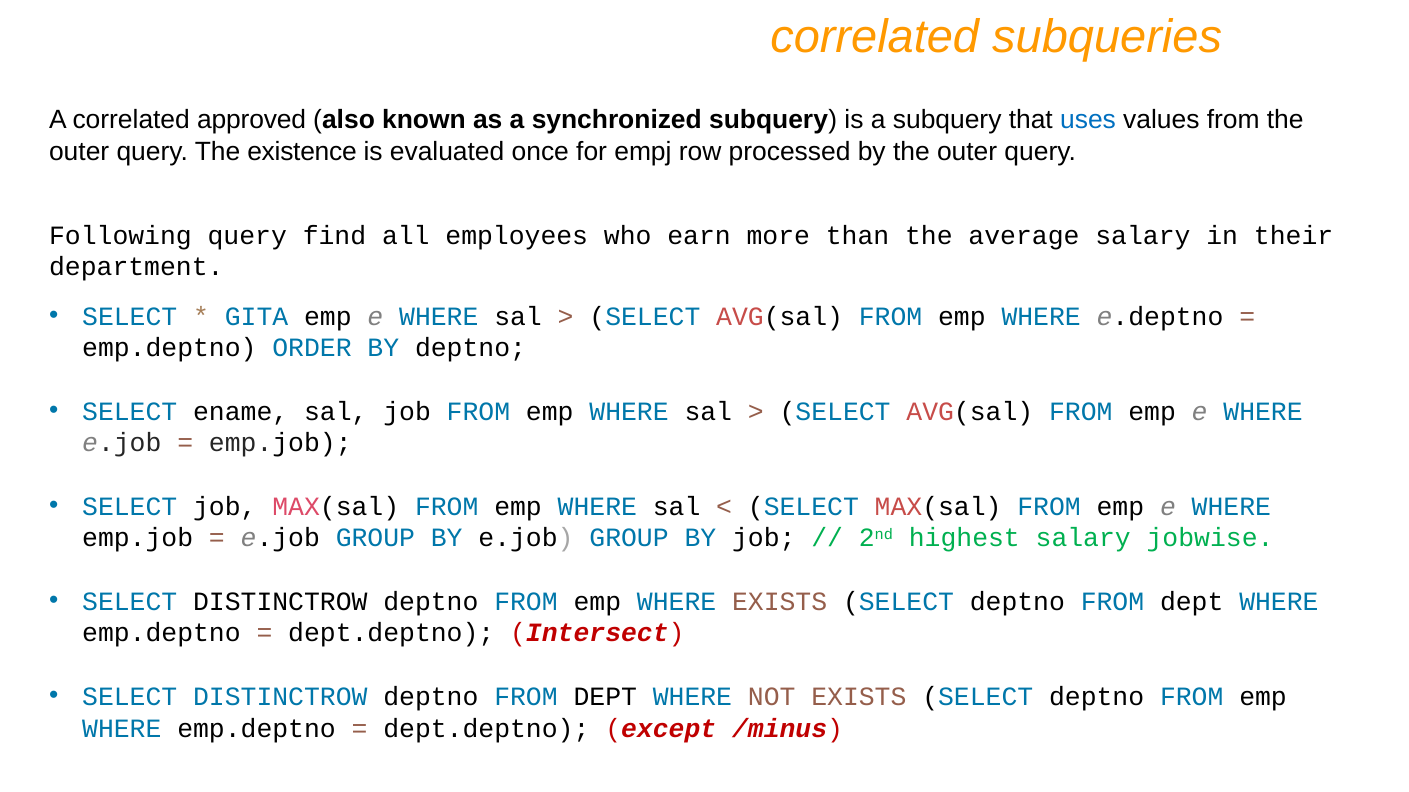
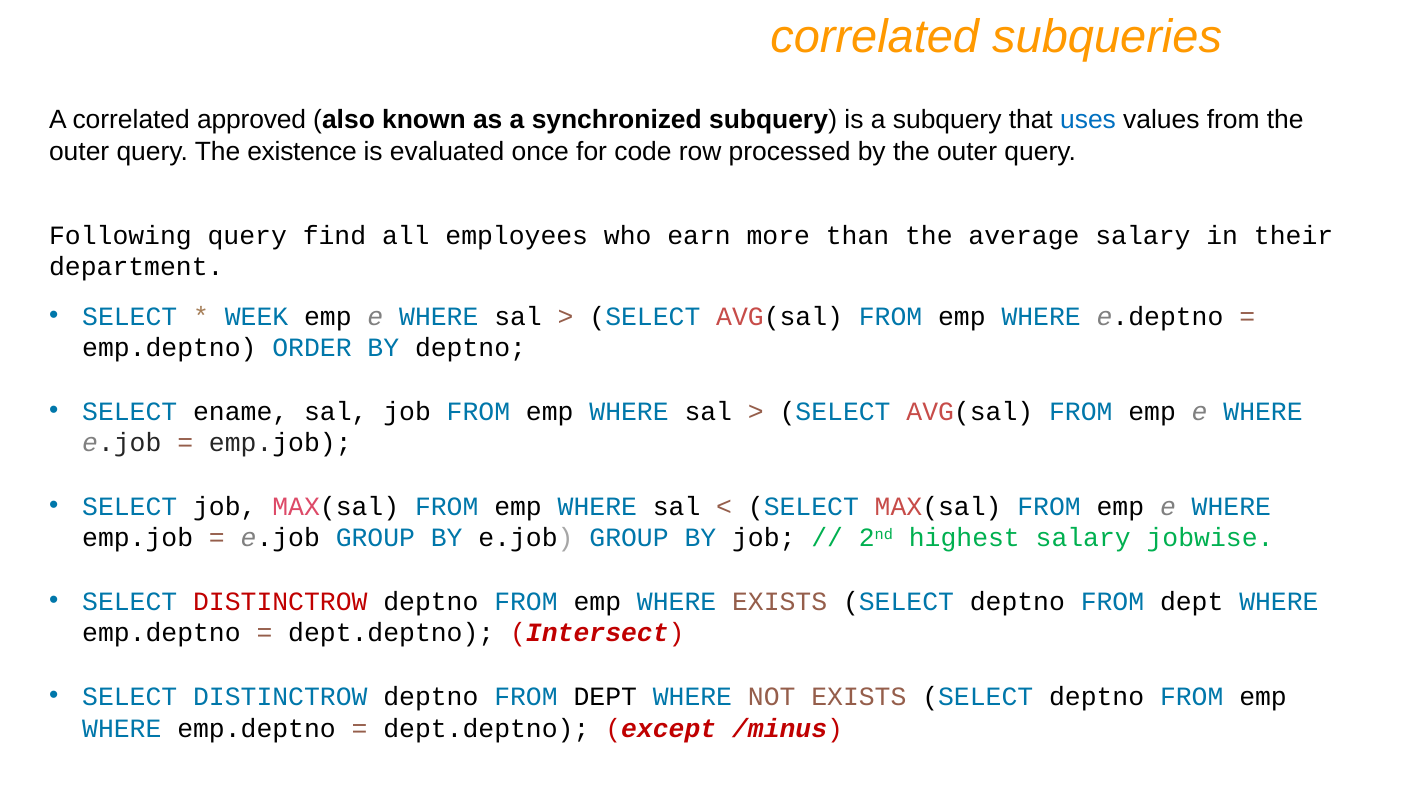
empj: empj -> code (643, 151)
GITA: GITA -> WEEK (257, 317)
DISTINCTROW colour: black -> red (280, 602)
